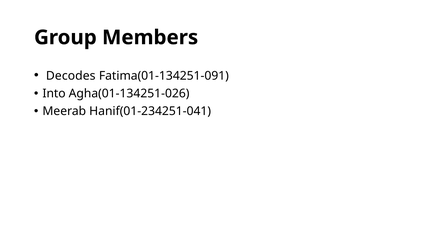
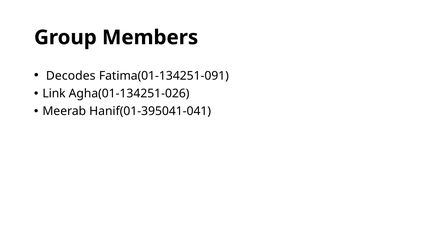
Into: Into -> Link (54, 94)
Hanif(01-234251-041: Hanif(01-234251-041 -> Hanif(01-395041-041 (150, 112)
